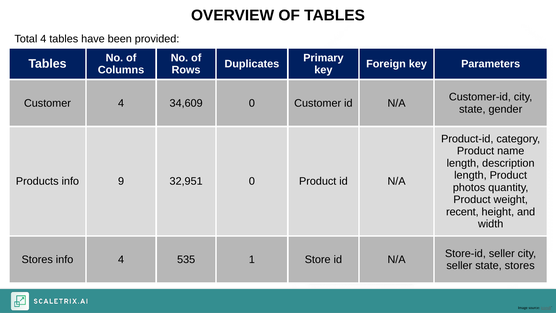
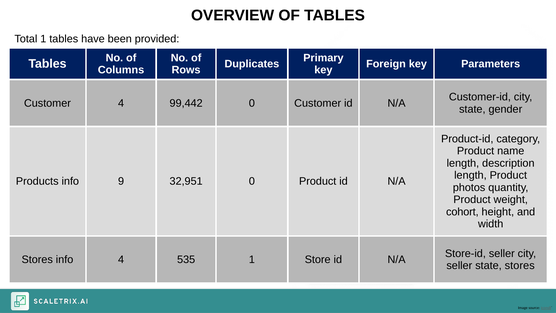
Total 4: 4 -> 1 (43, 39)
34,609: 34,609 -> 99,442 (186, 103)
recent: recent -> cohort (462, 212)
